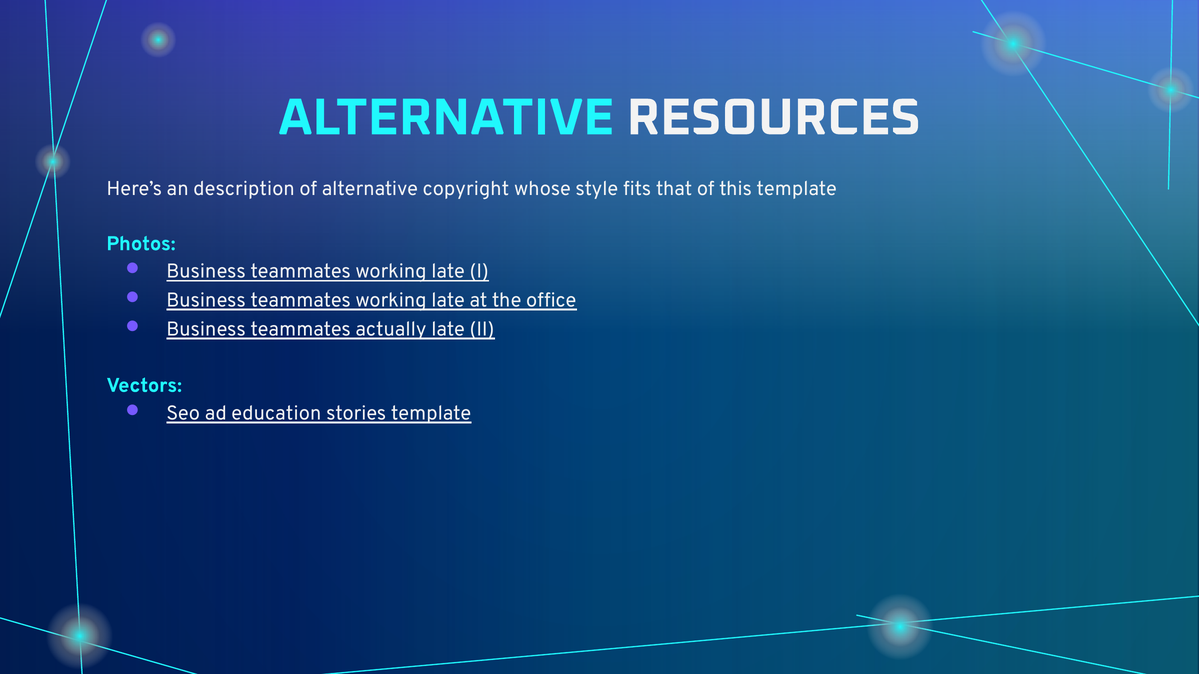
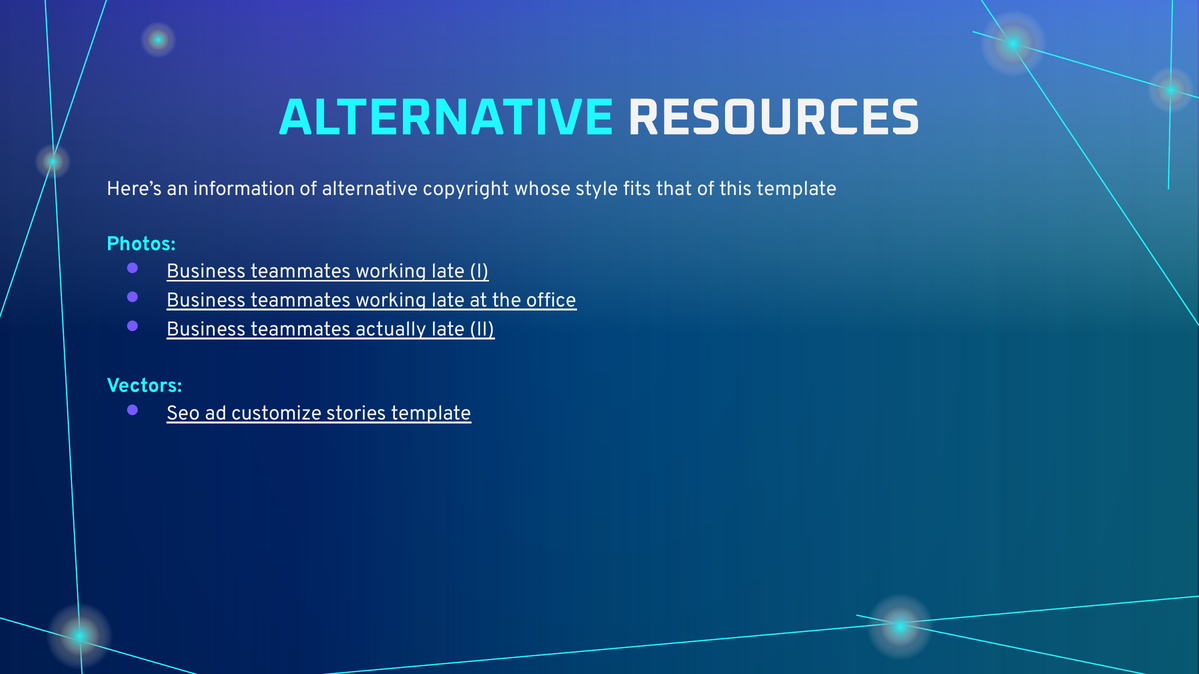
description: description -> information (244, 189)
education: education -> customize (277, 413)
